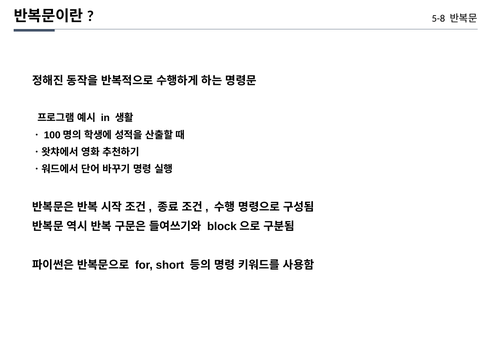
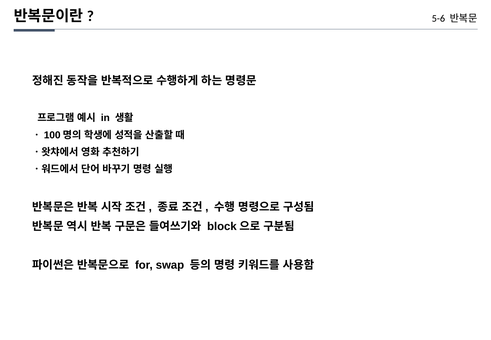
5-8: 5-8 -> 5-6 (438, 19)
short: short -> swap (170, 265)
